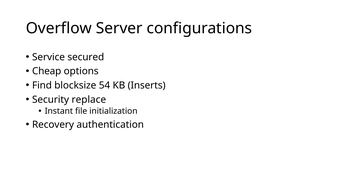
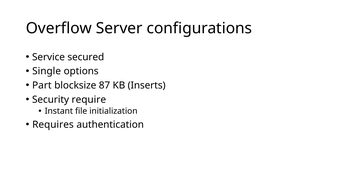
Cheap: Cheap -> Single (47, 71)
Find: Find -> Part (42, 85)
54: 54 -> 87 (104, 85)
replace: replace -> require (89, 100)
Recovery: Recovery -> Requires (53, 125)
